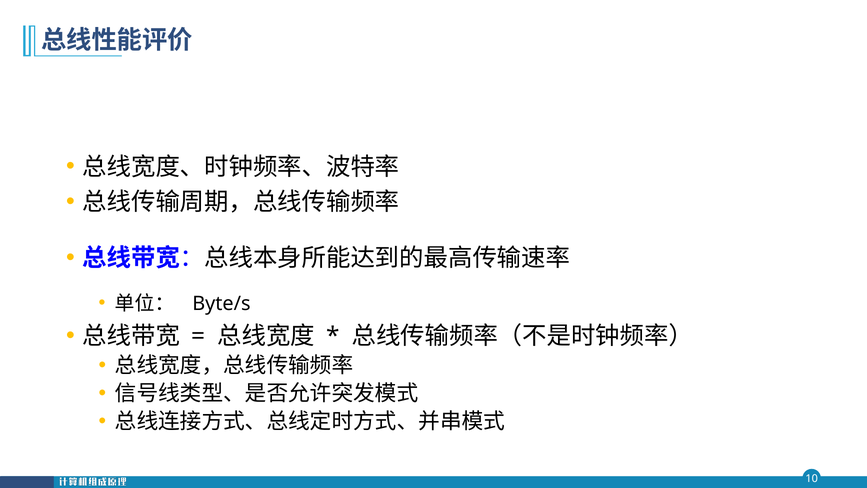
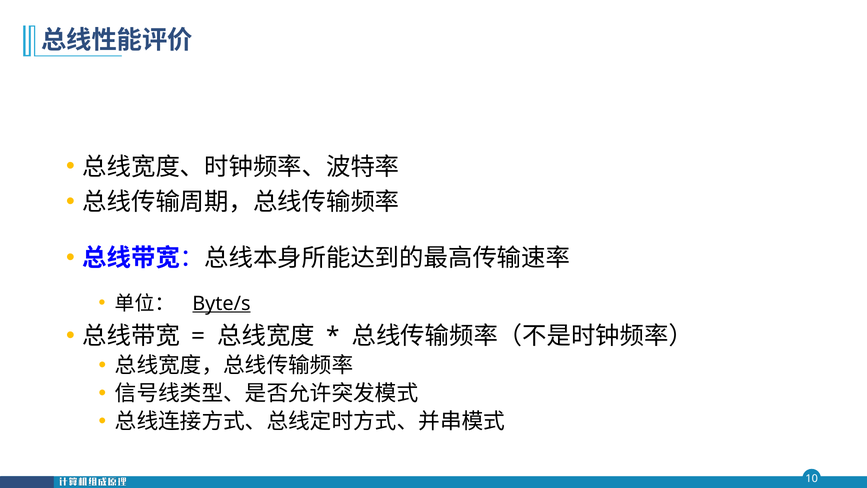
Byte/s underline: none -> present (221, 303)
